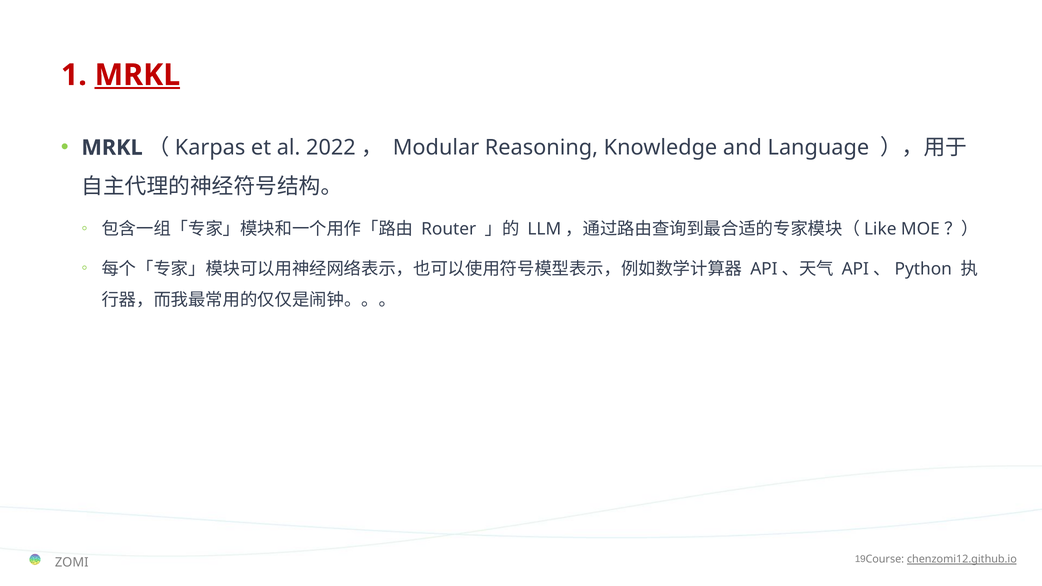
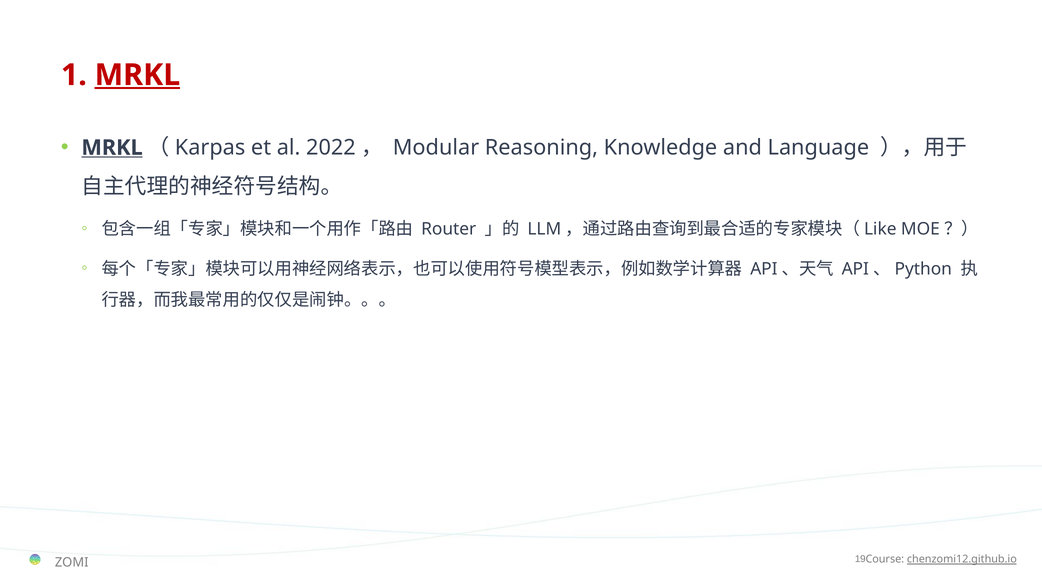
MRKL underline: none -> present (112, 148)
